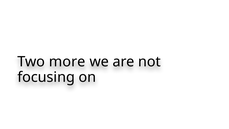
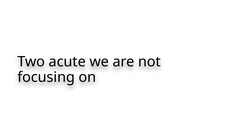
more: more -> acute (67, 62)
